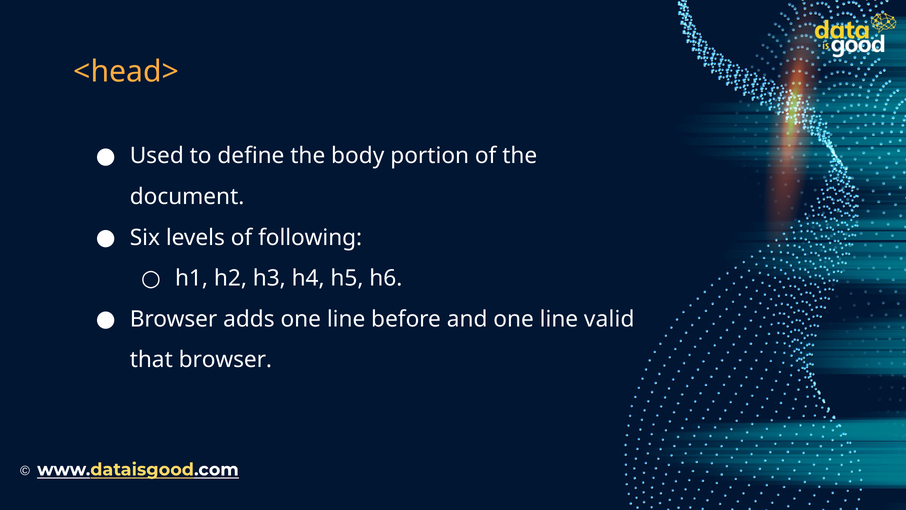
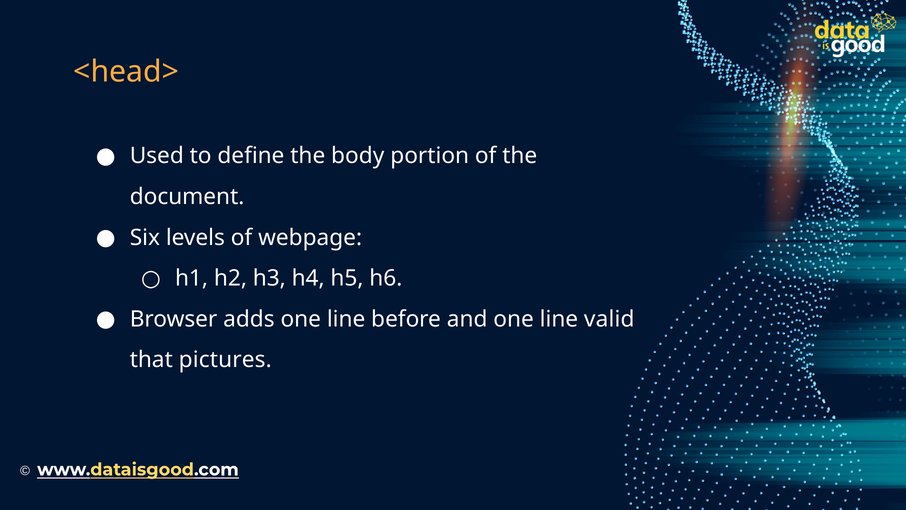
following: following -> webpage (310, 237)
that browser: browser -> pictures (225, 360)
